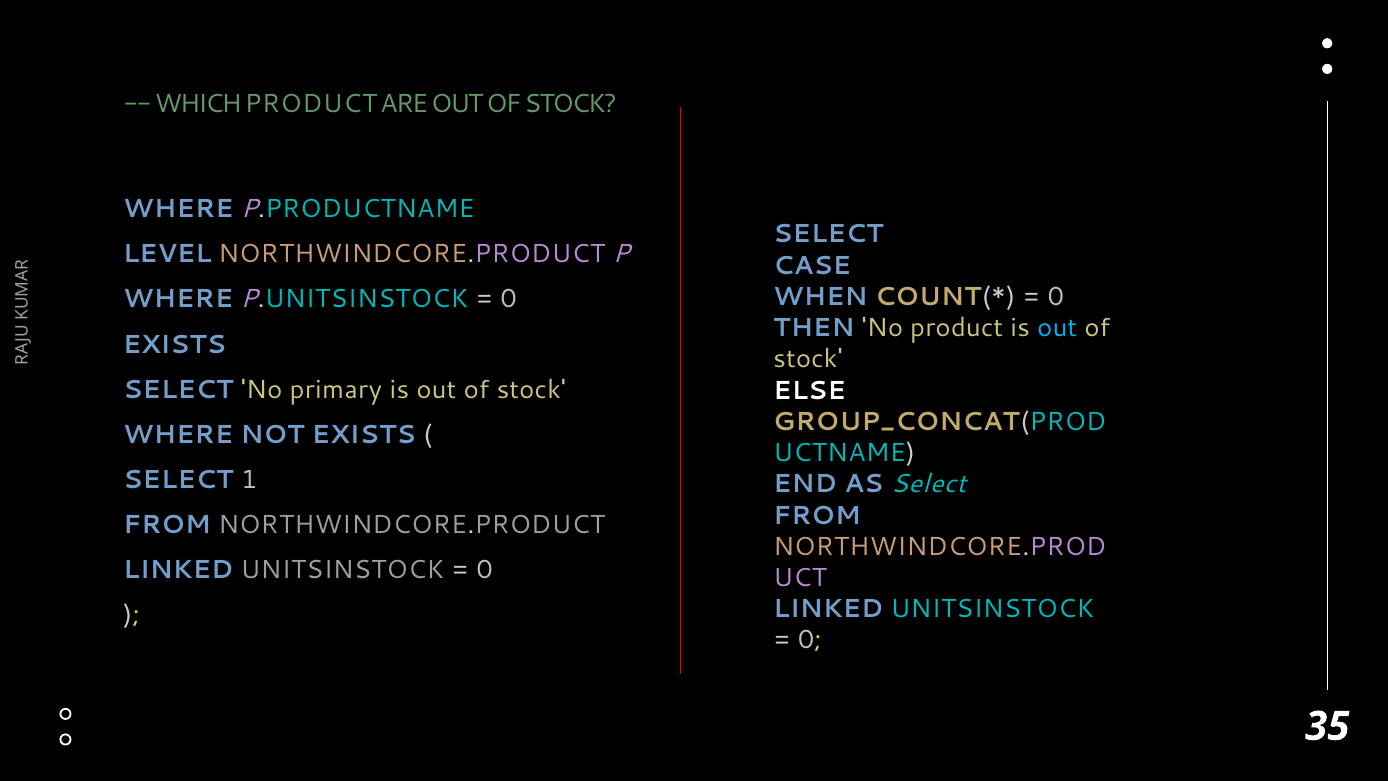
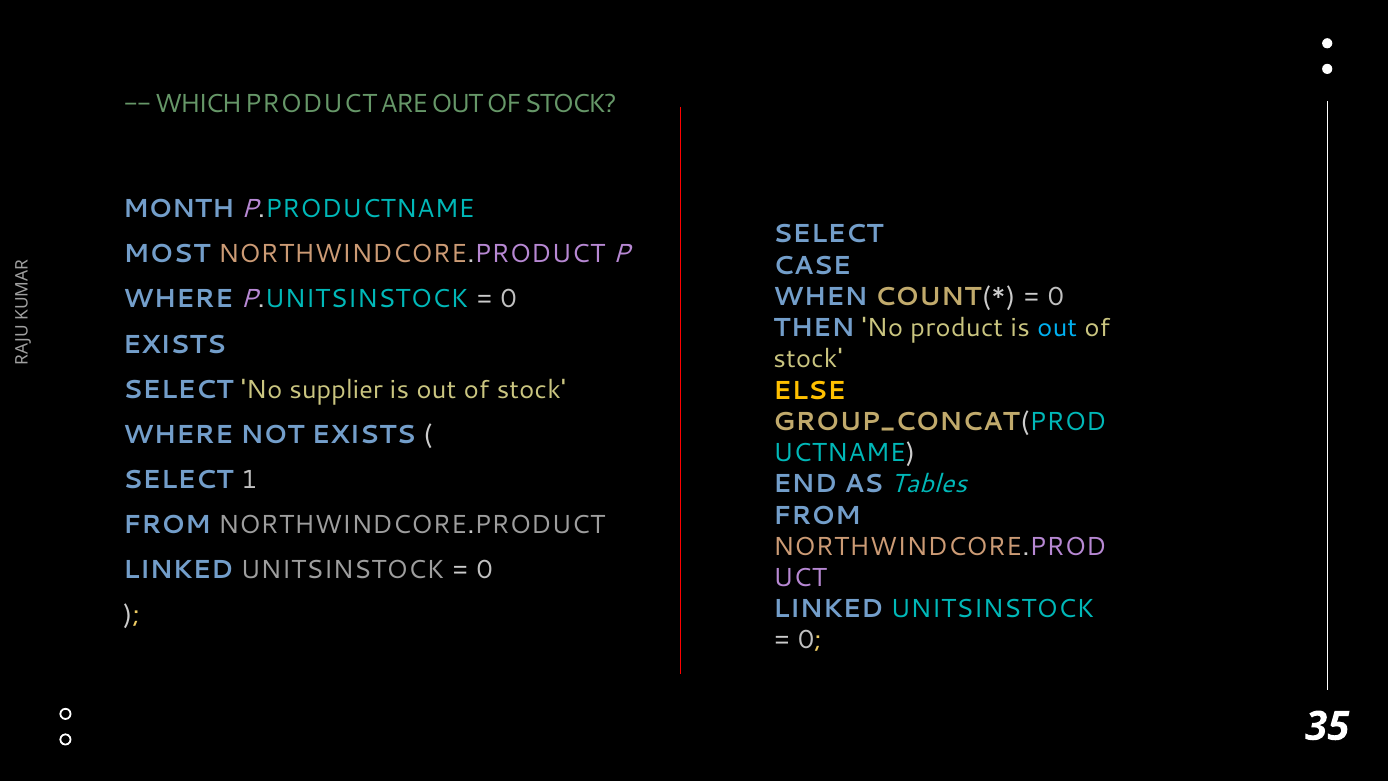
WHERE: WHERE -> MONTH (179, 209)
LEVEL: LEVEL -> MOST (167, 254)
primary: primary -> supplier (336, 389)
ELSE colour: white -> yellow (809, 390)
AS Select: Select -> Tables (929, 484)
